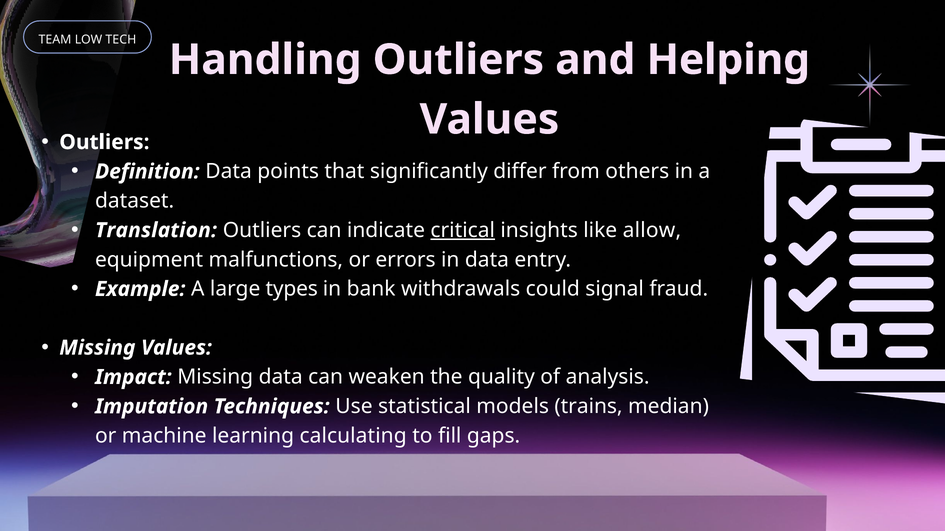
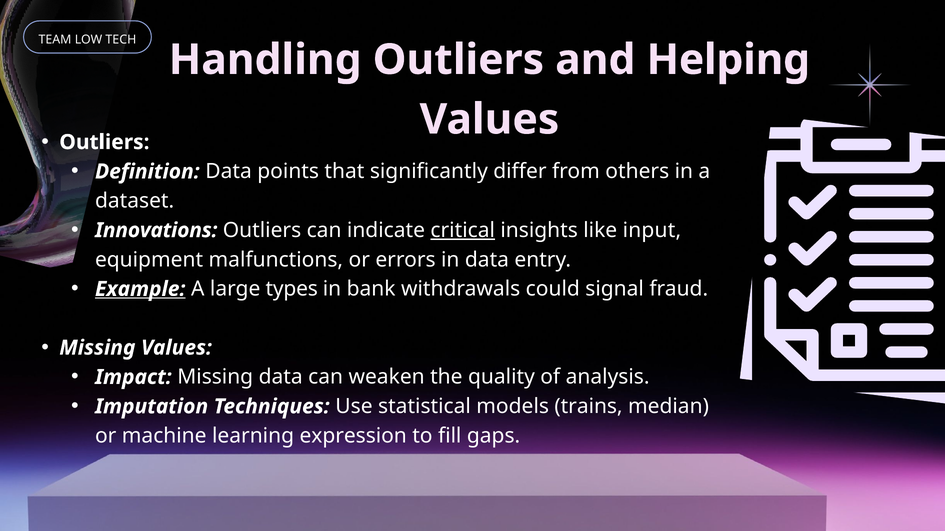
Translation: Translation -> Innovations (156, 231)
allow: allow -> input (652, 231)
Example underline: none -> present (140, 289)
calculating: calculating -> expression (353, 436)
